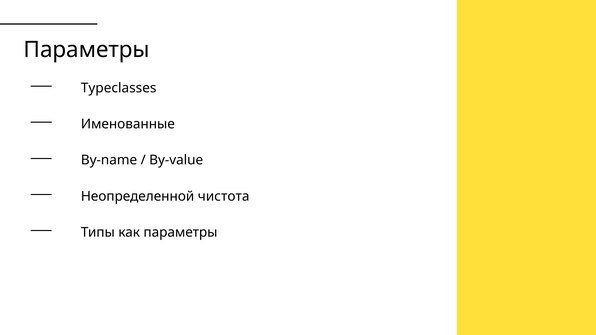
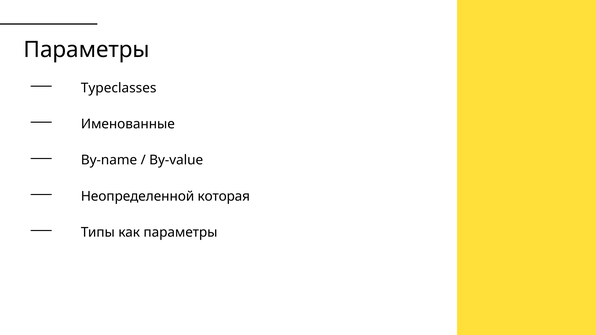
чистота: чистота -> которая (224, 196)
